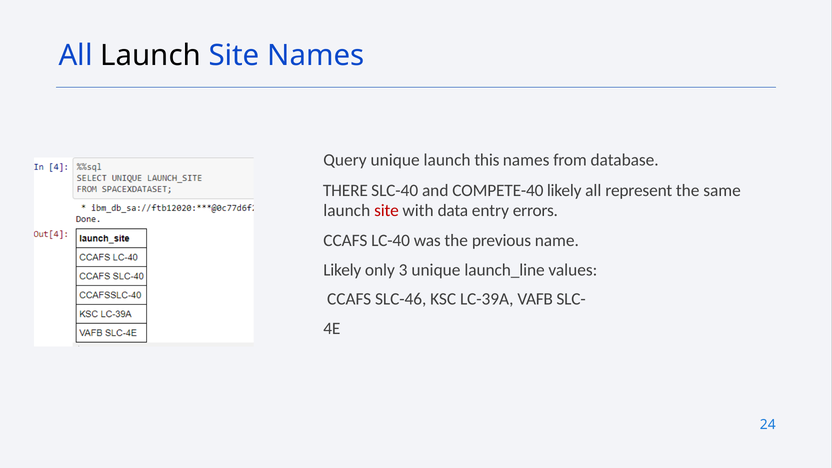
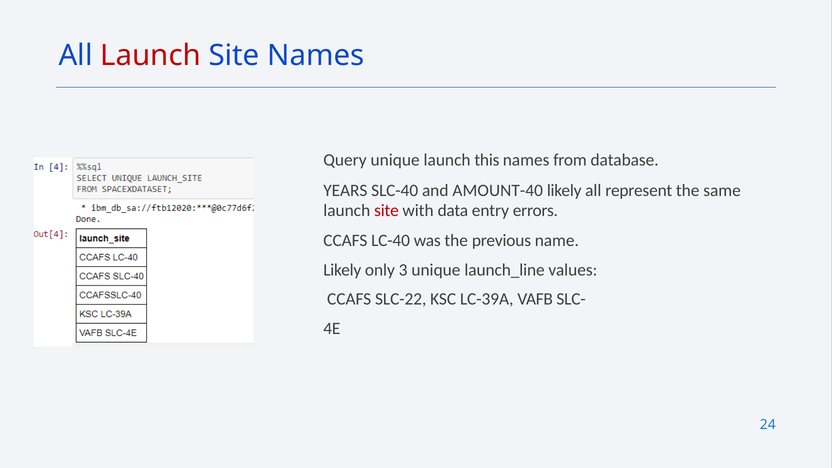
Launch colour: black -> red (151, 56)
THERE: THERE -> YEARS (345, 190)
COMPETE-40: COMPETE-40 -> AMOUNT-40 (498, 190)
SLC-46: SLC-46 -> SLC-22 (401, 299)
